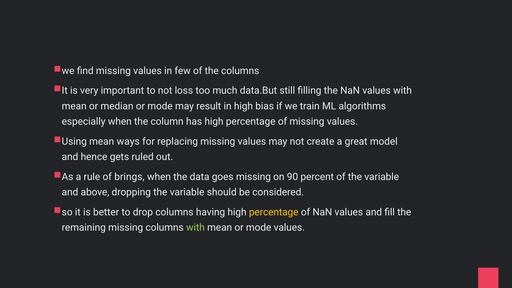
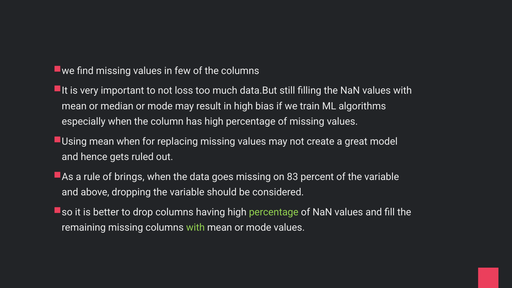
mean ways: ways -> when (128, 141)
90: 90 -> 83 (293, 177)
percentage colour: yellow -> light green (274, 212)
